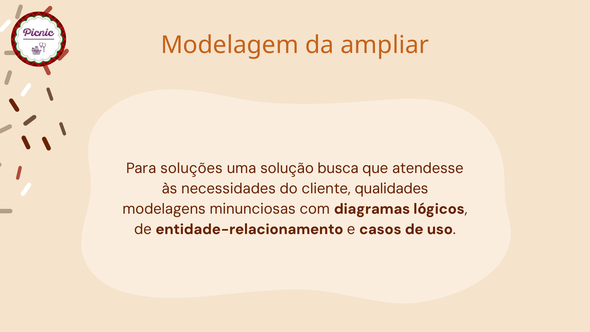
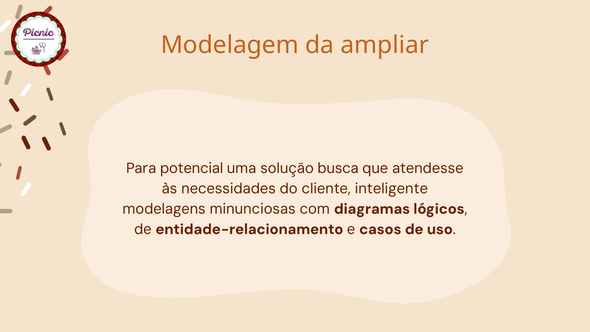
soluções: soluções -> potencial (192, 168)
qualidades: qualidades -> inteligente (391, 188)
